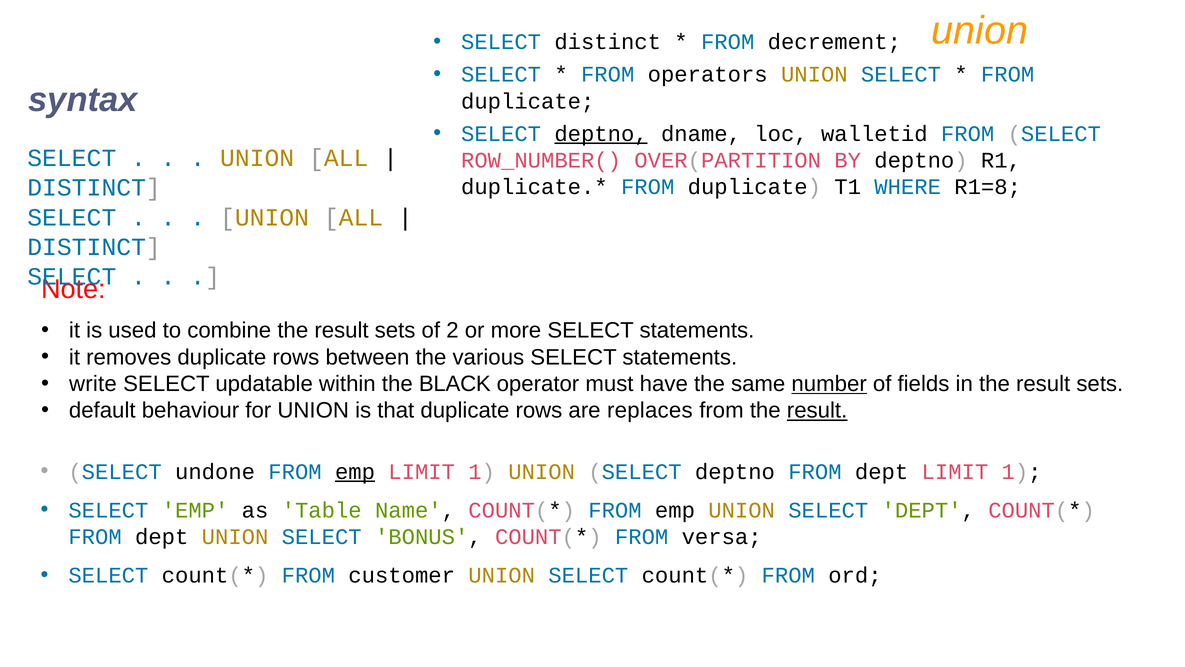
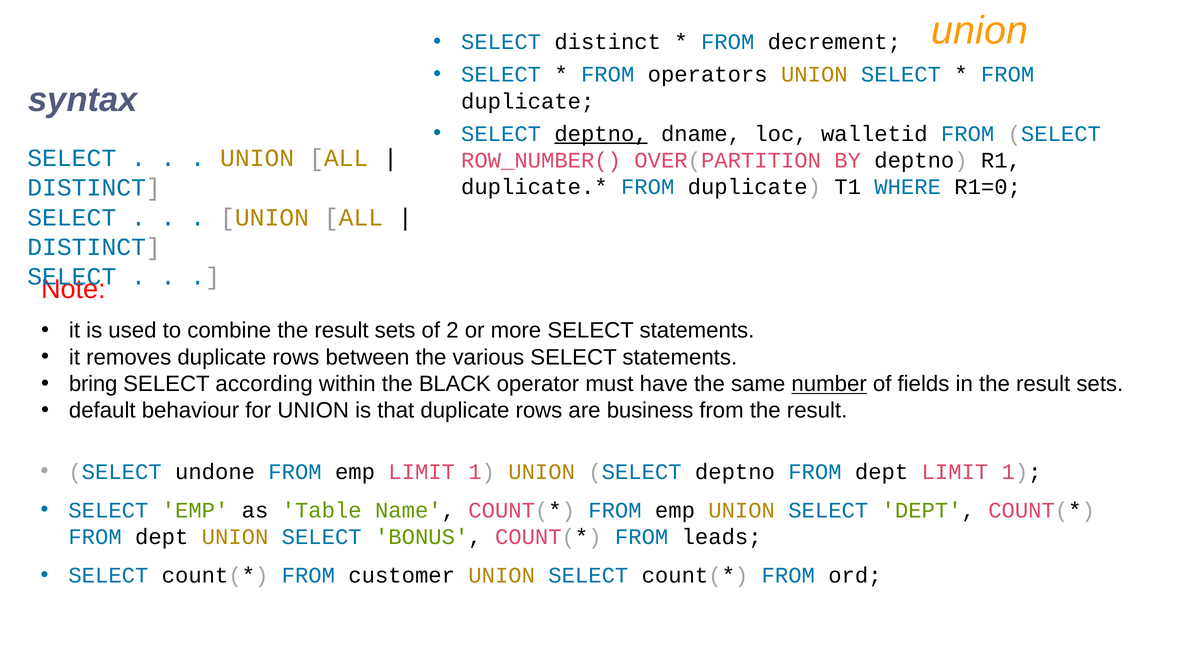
R1=8: R1=8 -> R1=0 (988, 187)
write: write -> bring (93, 384)
updatable: updatable -> according (264, 384)
replaces: replaces -> business (650, 410)
result underline: present -> none (817, 410)
emp underline: present -> none (355, 471)
versa: versa -> leads (722, 537)
